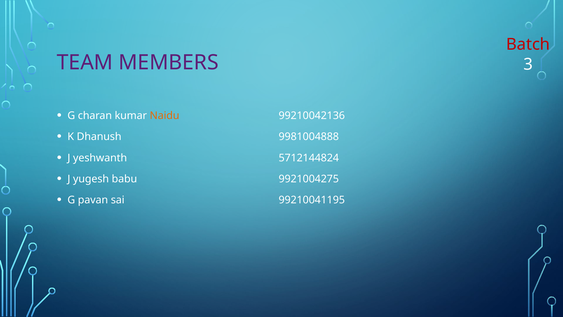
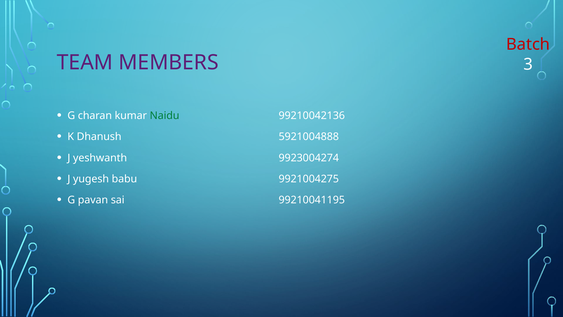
Naidu colour: orange -> green (165, 116)
9981004888: 9981004888 -> 5921004888 (309, 137)
5712144824: 5712144824 -> 9923004274 (309, 158)
